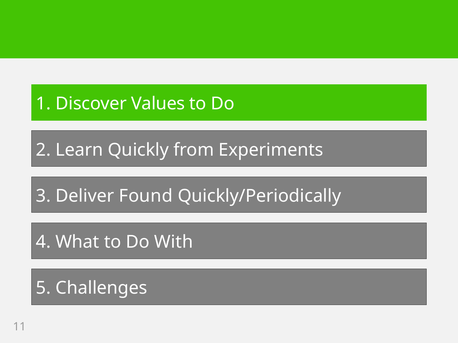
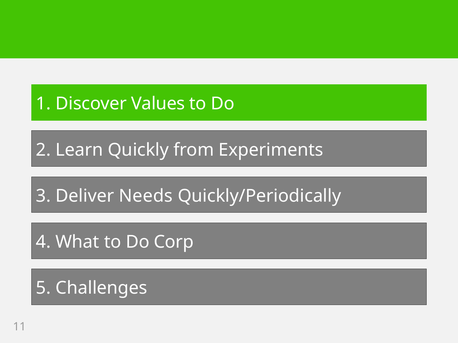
Found: Found -> Needs (146, 196)
With: With -> Corp (174, 242)
